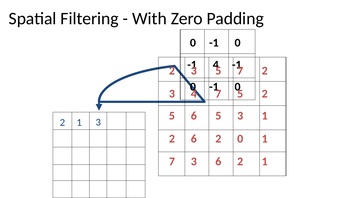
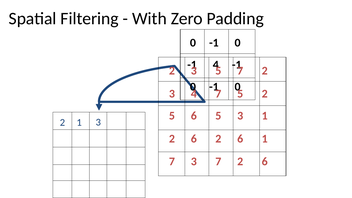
6 2 0: 0 -> 6 (240, 139)
3 6: 6 -> 7 (218, 162)
1: 1 -> 6 (265, 162)
